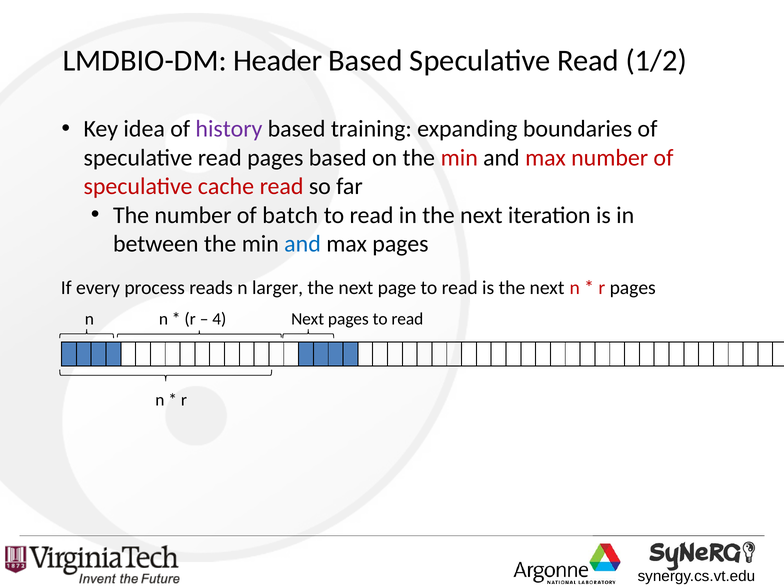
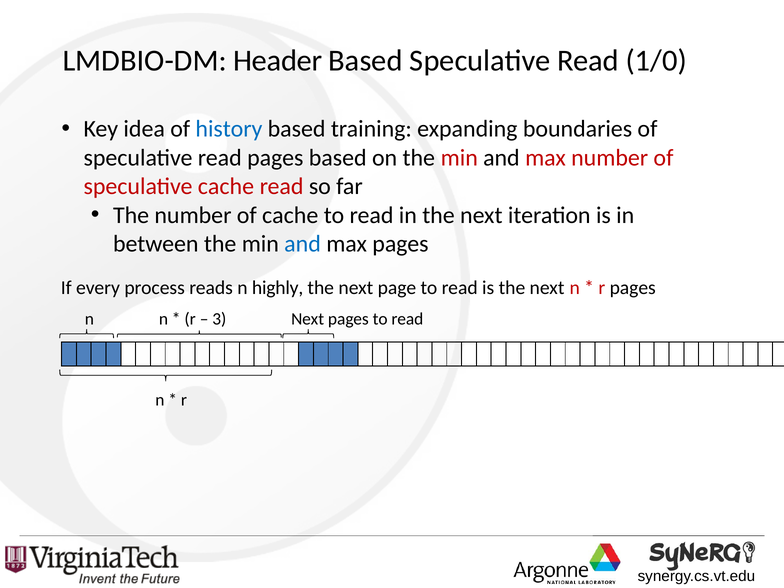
1/2: 1/2 -> 1/0 (656, 61)
history colour: purple -> blue (229, 129)
of batch: batch -> cache (290, 215)
larger: larger -> highly (278, 288)
4: 4 -> 3 (219, 319)
